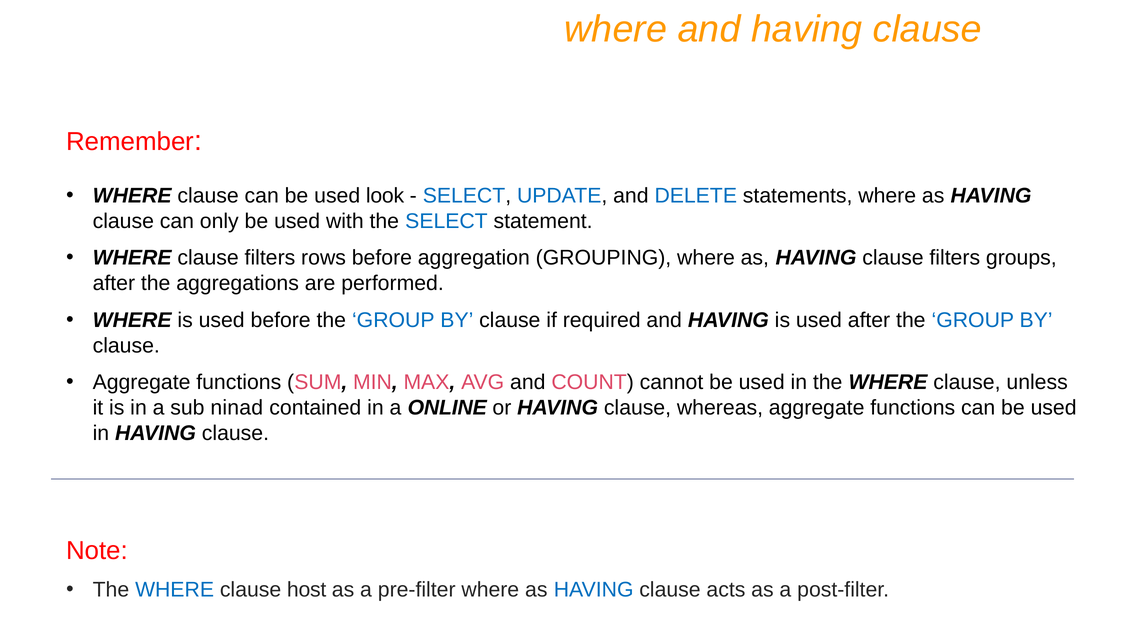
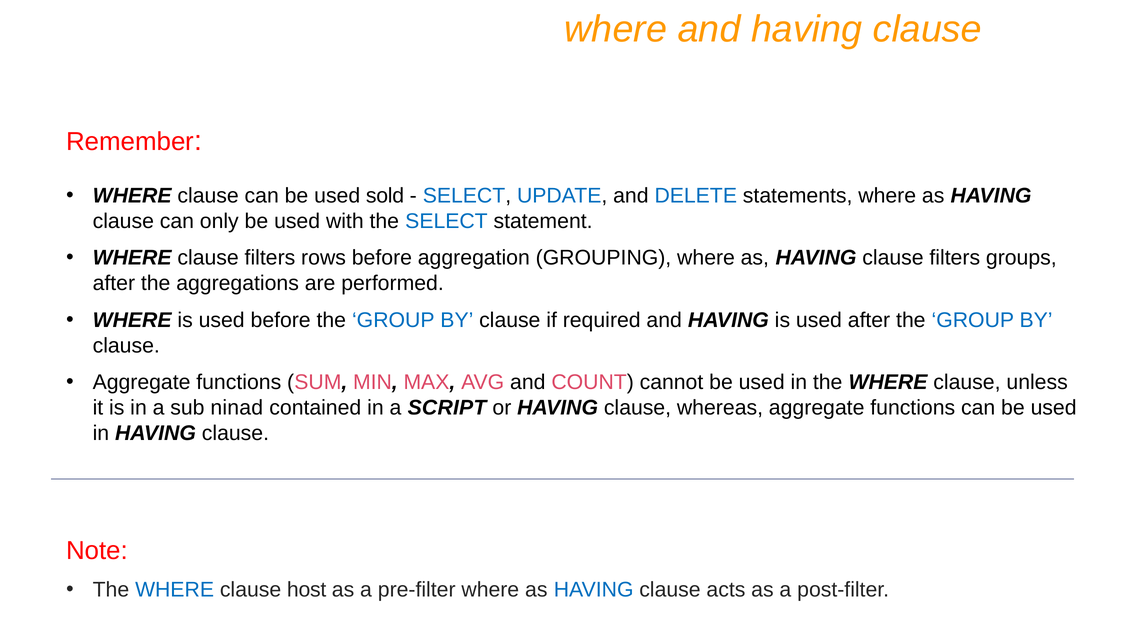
look: look -> sold (385, 196)
ONLINE: ONLINE -> SCRIPT (447, 408)
